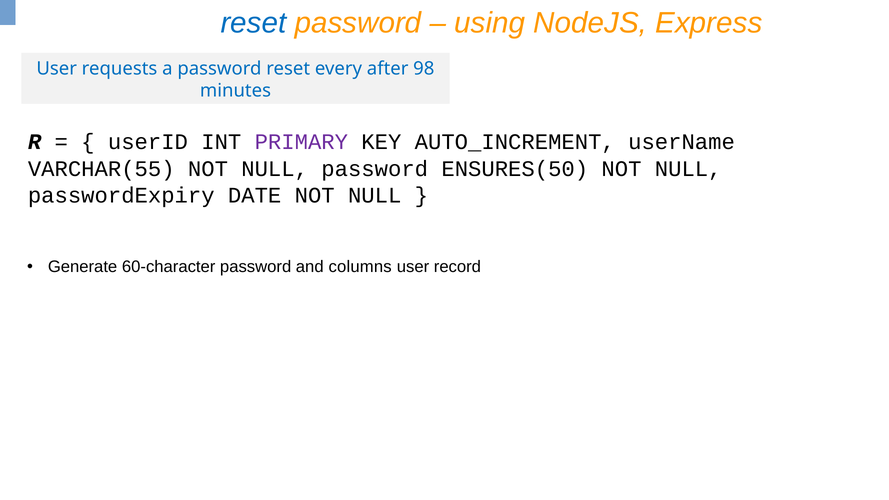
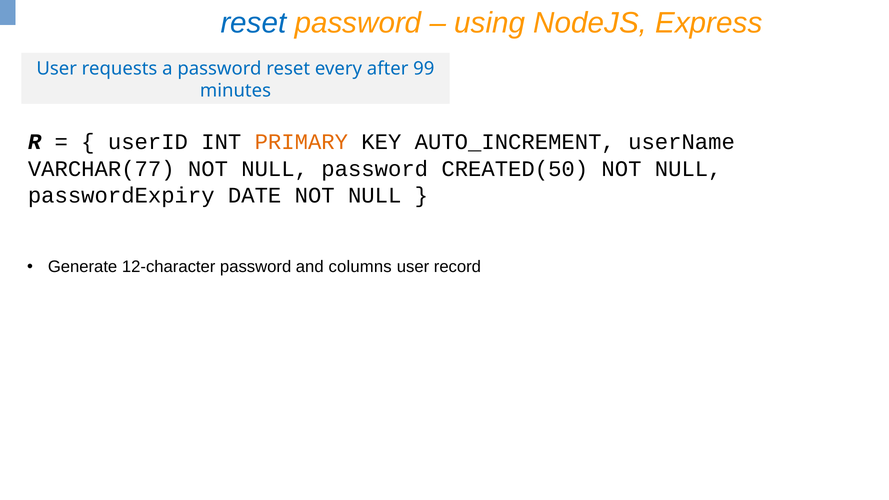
98: 98 -> 99 (424, 69)
PRIMARY colour: purple -> orange (301, 142)
VARCHAR(55: VARCHAR(55 -> VARCHAR(77 (101, 169)
ENSURES(50: ENSURES(50 -> CREATED(50 (515, 169)
60-character: 60-character -> 12-character (169, 267)
